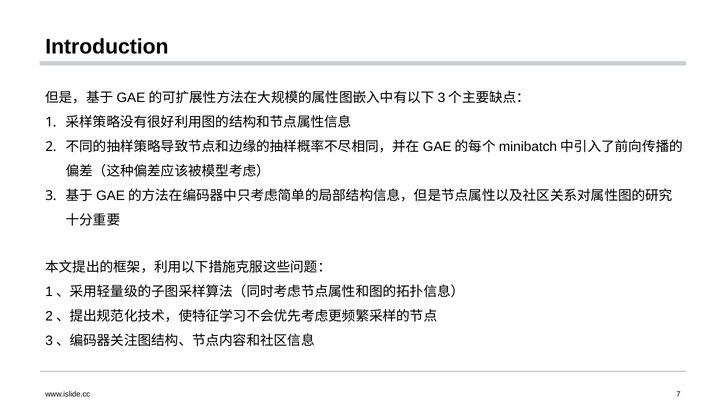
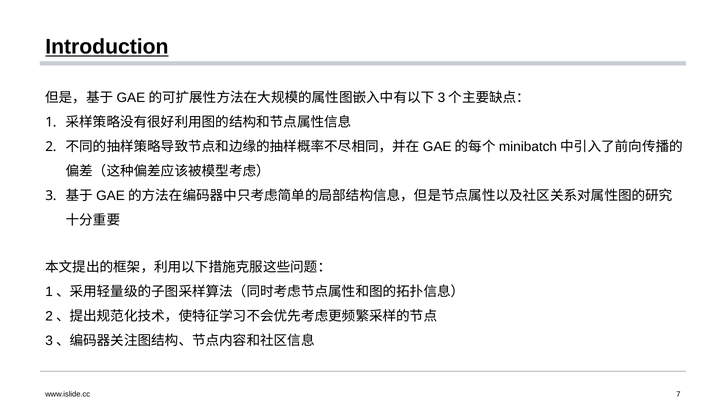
Introduction underline: none -> present (107, 47)
